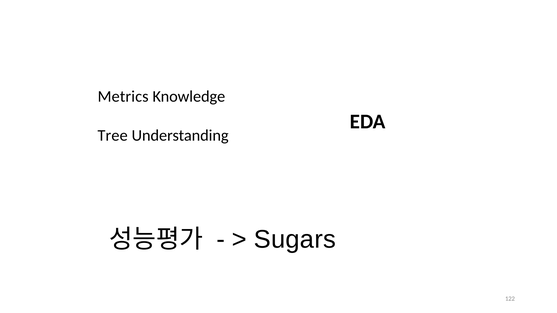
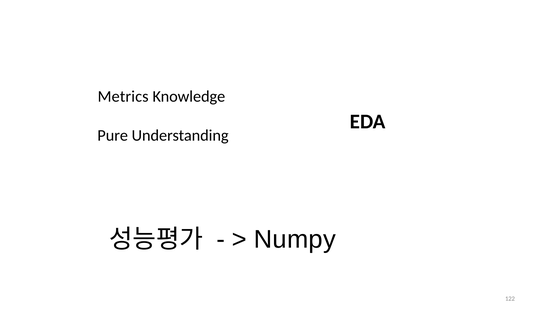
Tree: Tree -> Pure (113, 135)
Sugars: Sugars -> Numpy (295, 240)
